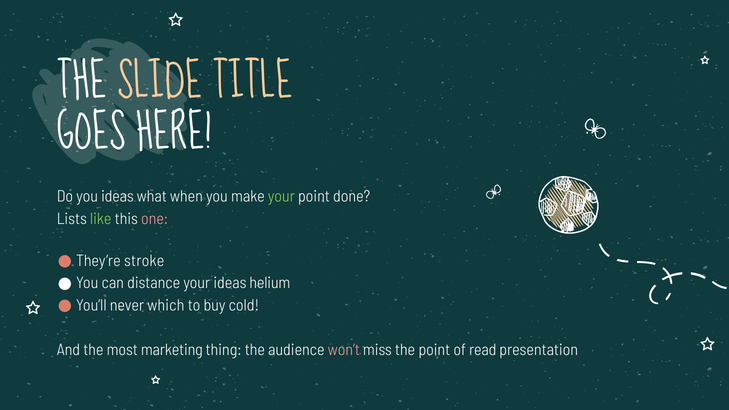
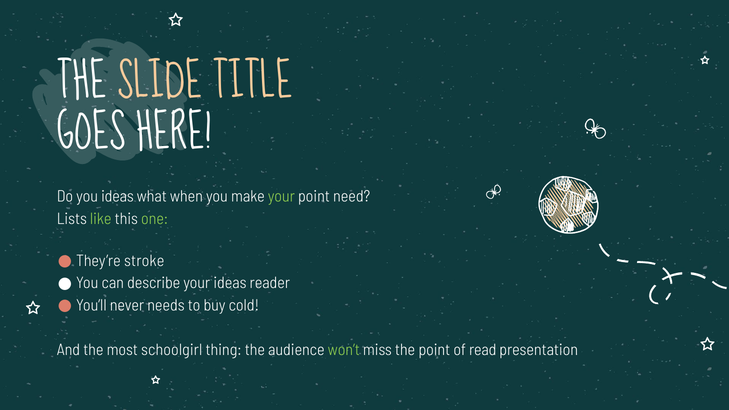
done: done -> need (352, 197)
one colour: pink -> light green (155, 219)
distance: distance -> describe (154, 283)
helium: helium -> reader (270, 283)
which: which -> needs (166, 305)
marketing: marketing -> schoolgirl (172, 350)
won’t colour: pink -> light green (344, 350)
